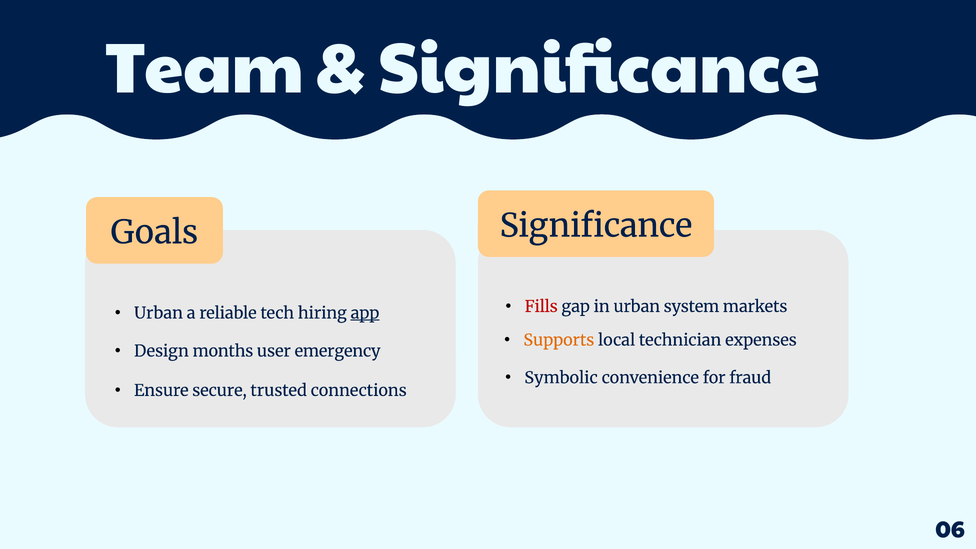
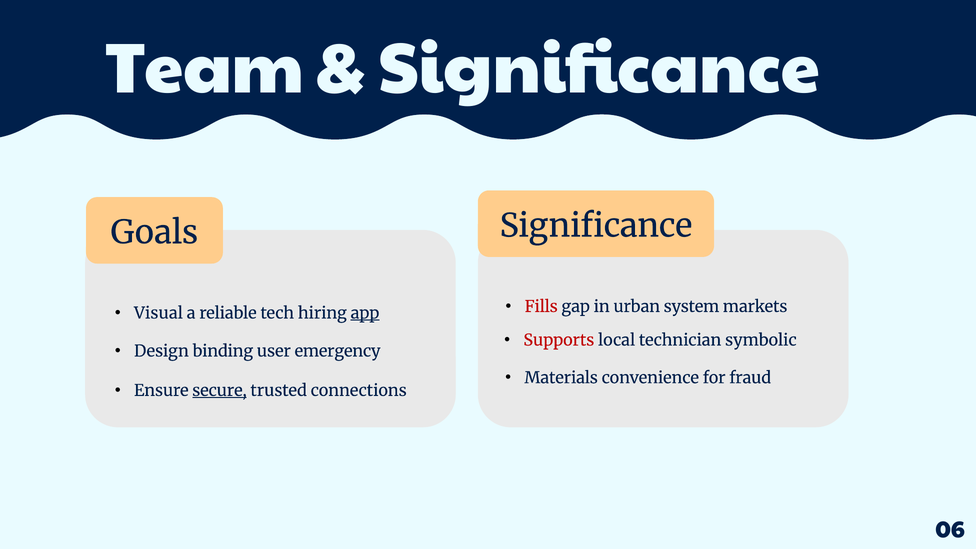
Urban: Urban -> Visual (158, 313)
Supports colour: orange -> red (559, 340)
expenses: expenses -> symbolic (761, 340)
months: months -> binding (223, 351)
Symbolic: Symbolic -> Materials (561, 378)
secure underline: none -> present (219, 391)
